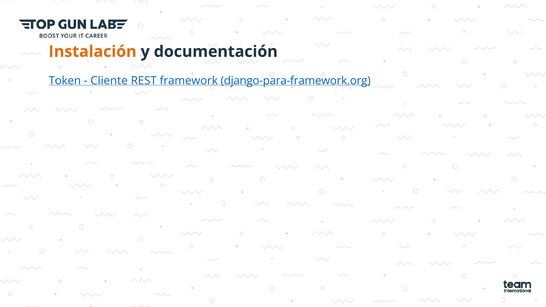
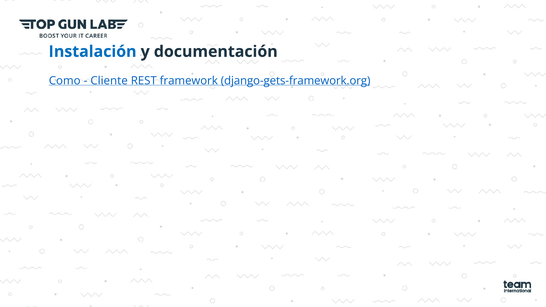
Instalación colour: orange -> blue (93, 52)
Token: Token -> Como (65, 81)
django-para-framework.org: django-para-framework.org -> django-gets-framework.org (296, 81)
